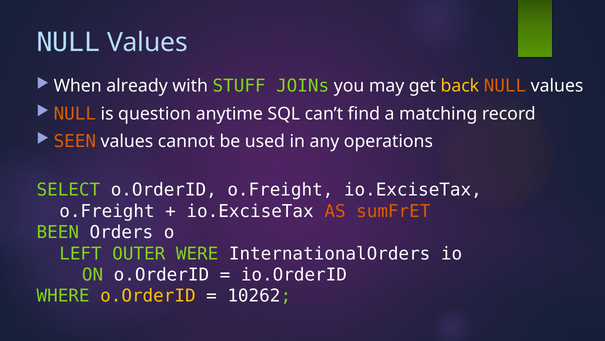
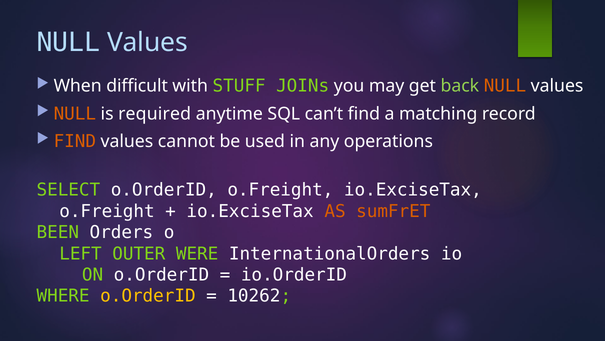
already: already -> difficult (137, 86)
back colour: yellow -> light green (460, 86)
question: question -> required (155, 113)
SEEN: SEEN -> FIND (75, 141)
